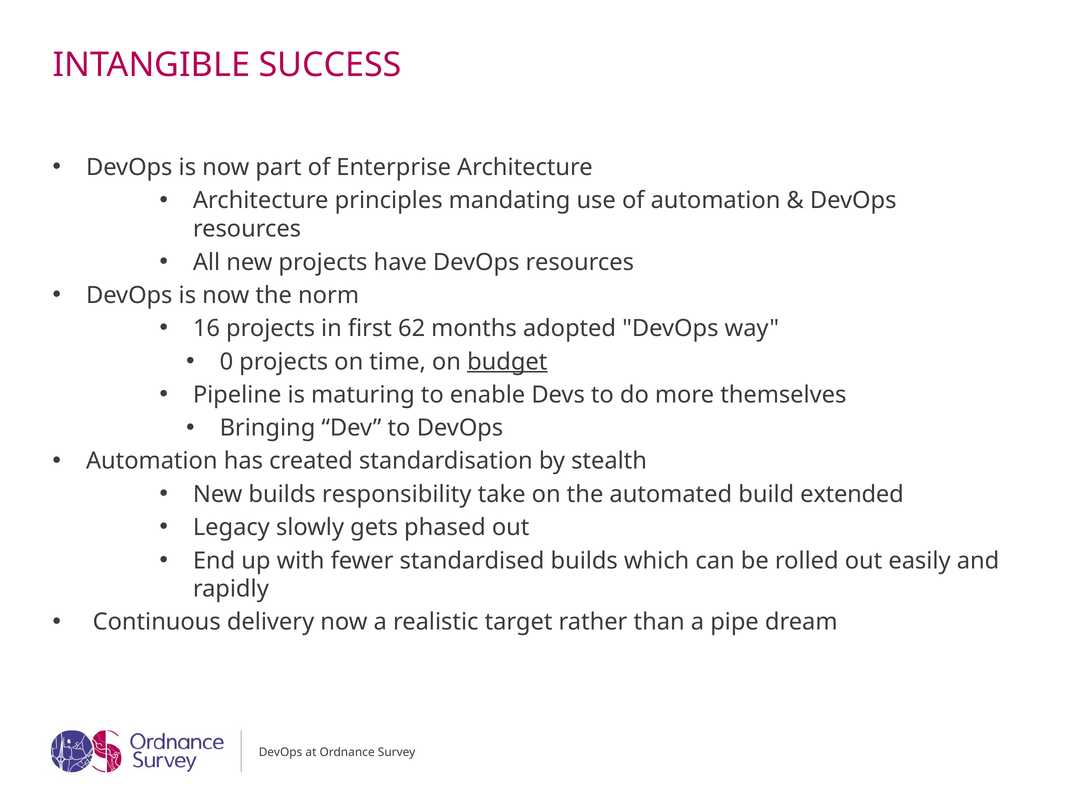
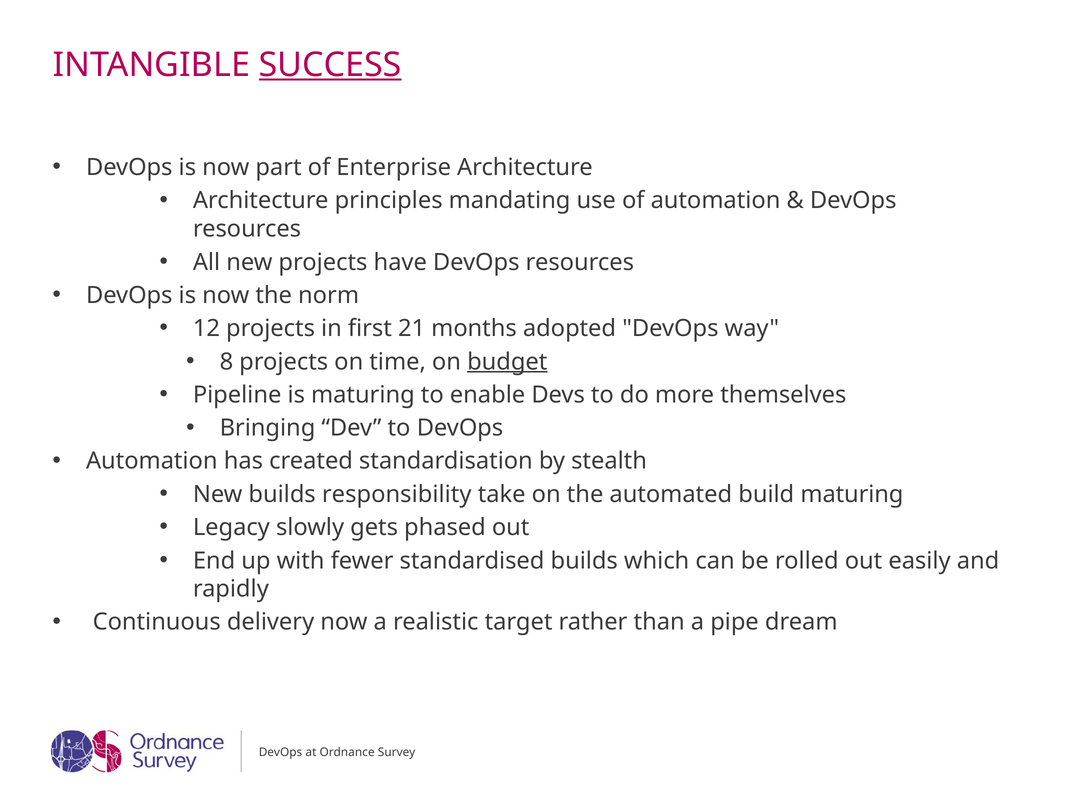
SUCCESS underline: none -> present (330, 65)
16: 16 -> 12 (206, 328)
62: 62 -> 21 (412, 328)
0: 0 -> 8 (226, 362)
build extended: extended -> maturing (852, 494)
